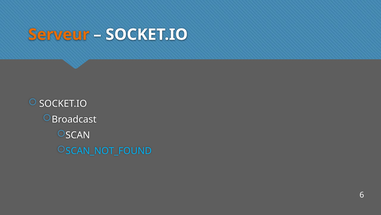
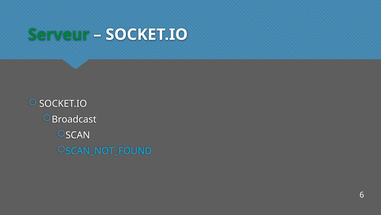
Serveur colour: orange -> green (59, 34)
